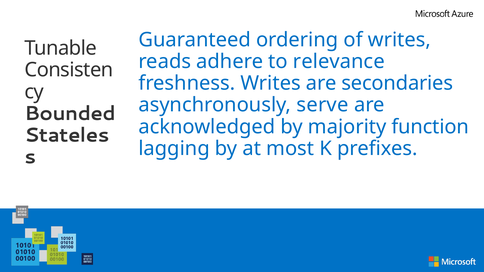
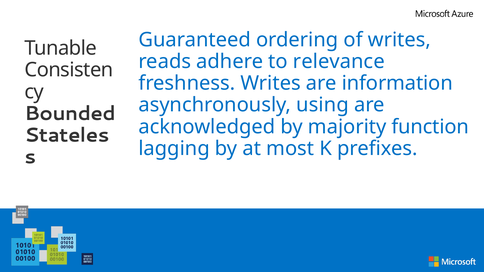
secondaries: secondaries -> information (397, 83)
serve: serve -> using (323, 105)
